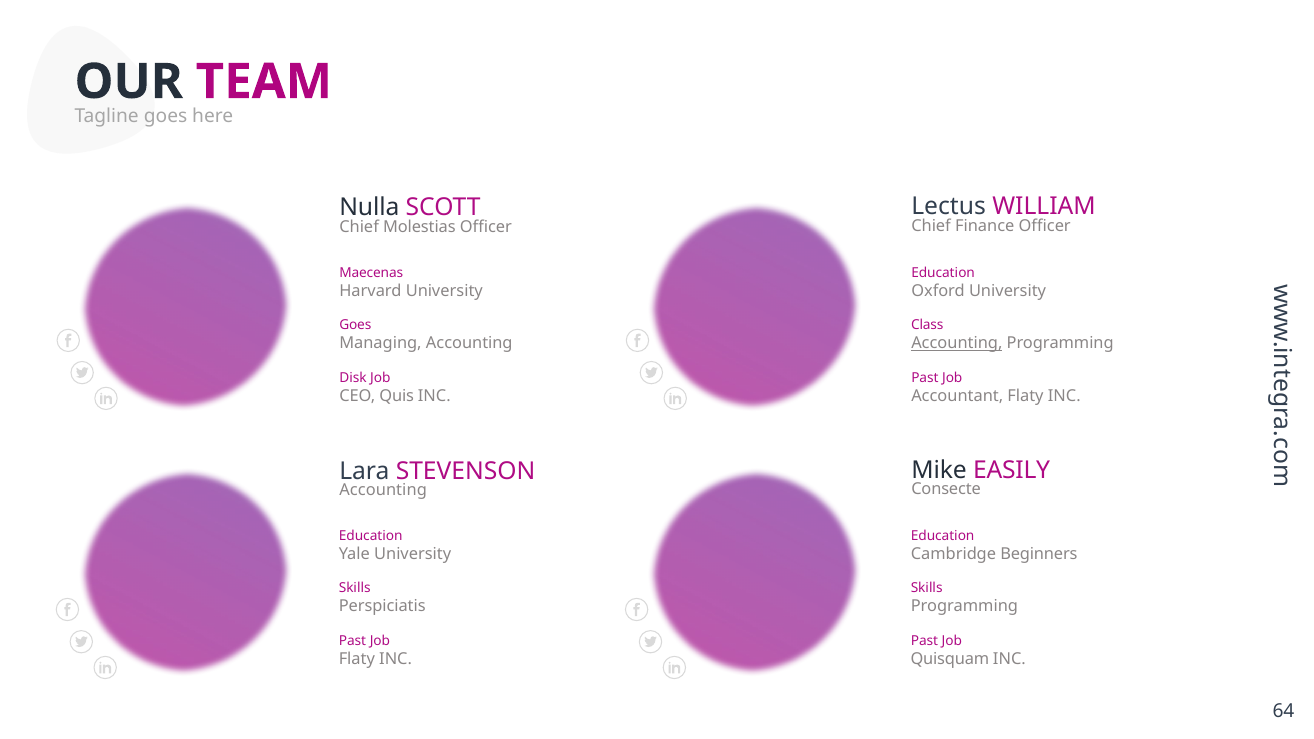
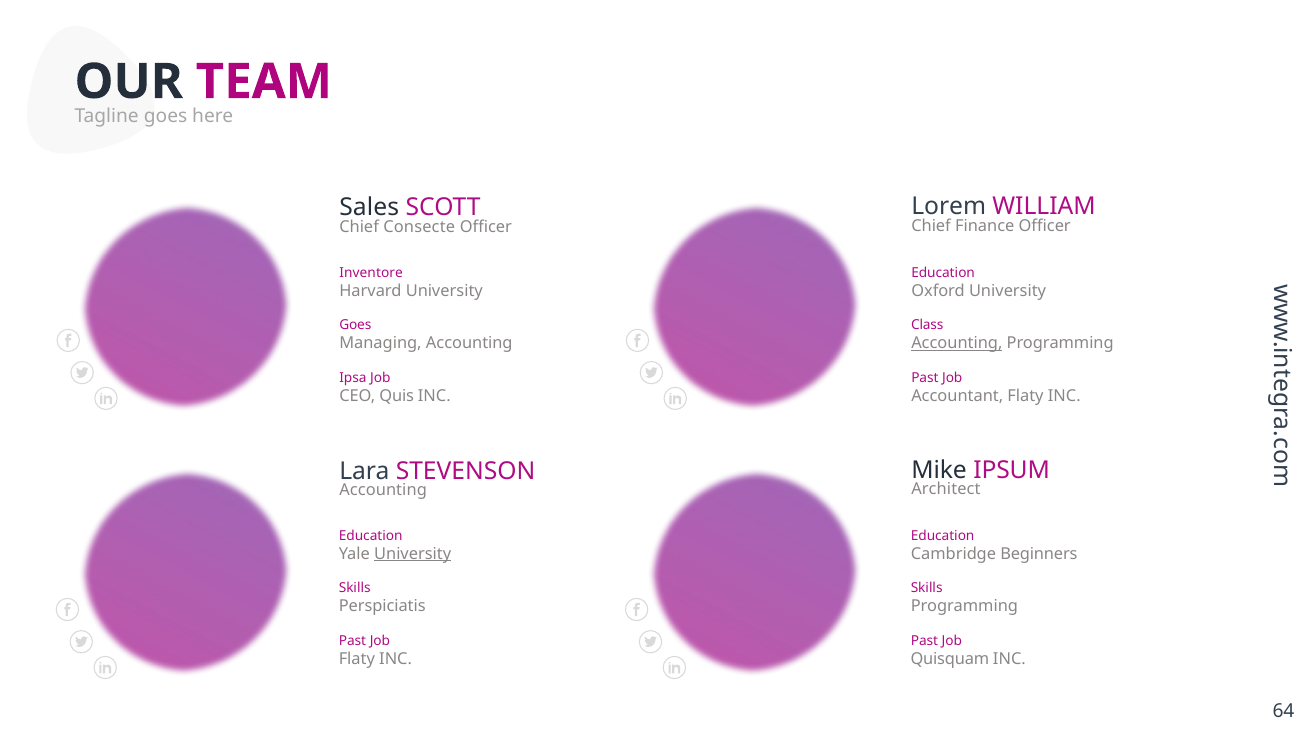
Lectus: Lectus -> Lorem (949, 207)
Nulla: Nulla -> Sales (369, 207)
Molestias: Molestias -> Consecte (419, 227)
Maecenas: Maecenas -> Inventore (371, 273)
Disk: Disk -> Ipsa (353, 378)
EASILY: EASILY -> IPSUM (1012, 470)
Consecte: Consecte -> Architect (946, 489)
University underline: none -> present (413, 554)
